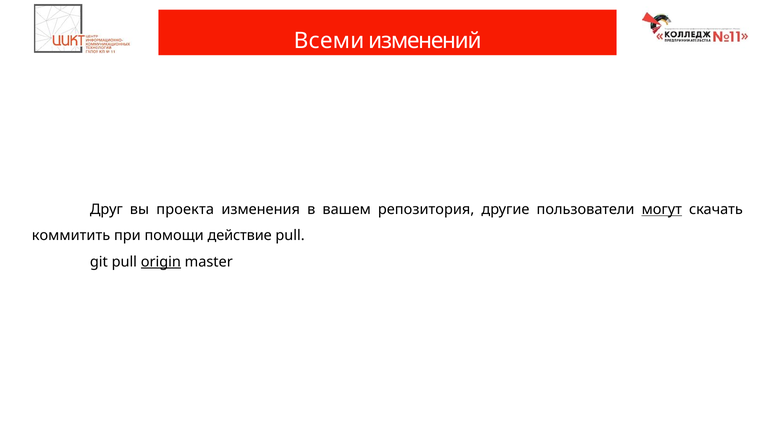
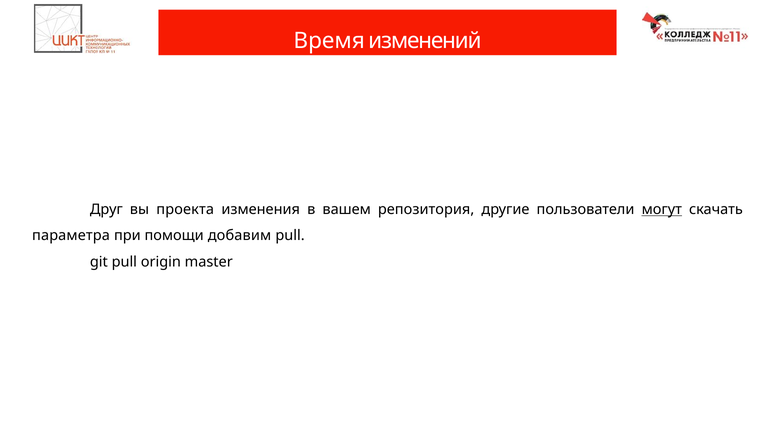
Всеми: Всеми -> Время (329, 41)
коммитить: коммитить -> параметра (71, 236)
действие: действие -> добавим (239, 236)
origin underline: present -> none (161, 262)
